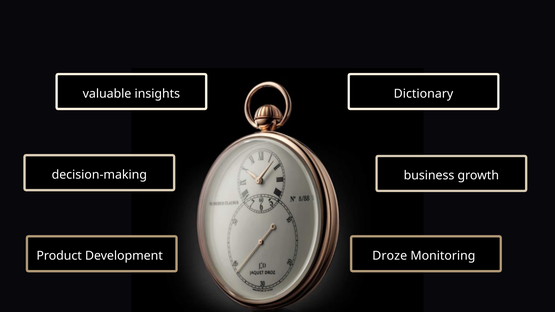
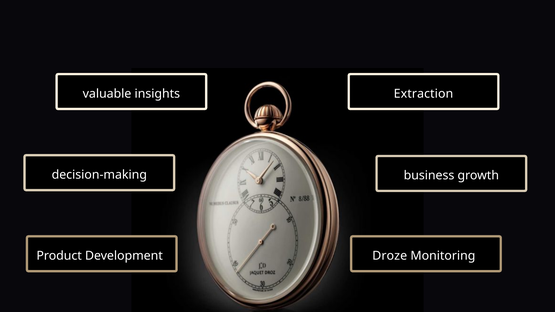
Dictionary: Dictionary -> Extraction (423, 94)
